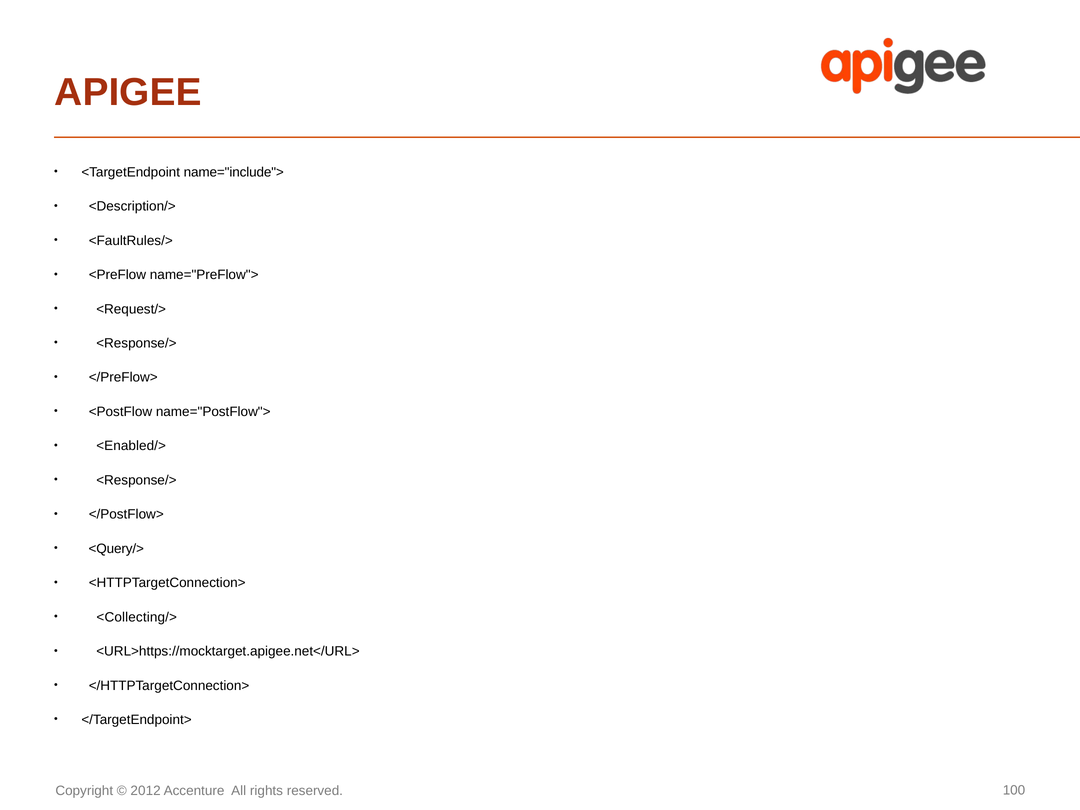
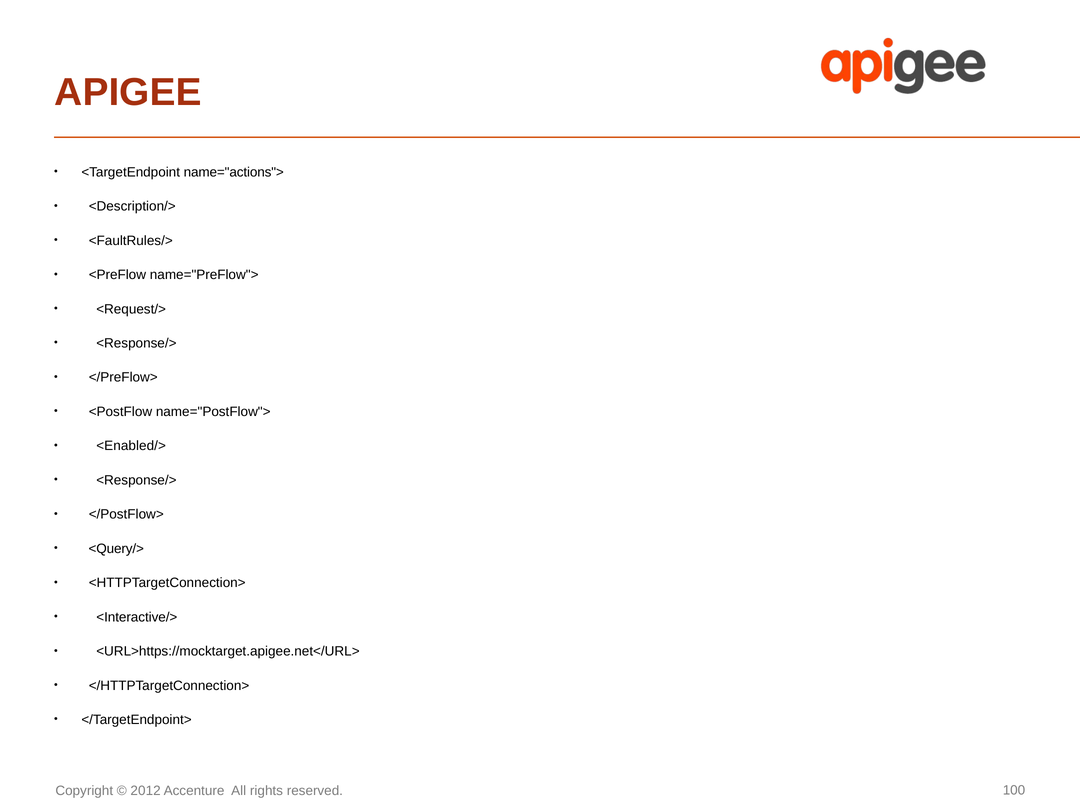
name="include">: name="include"> -> name="actions"> (234, 172)
<Collecting/>: <Collecting/> -> <Interactive/> (137, 617)
